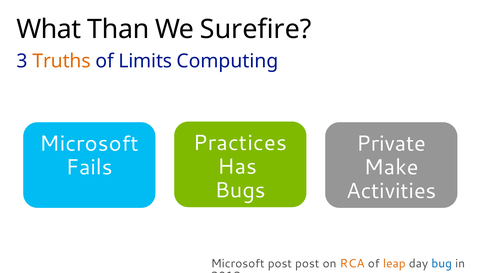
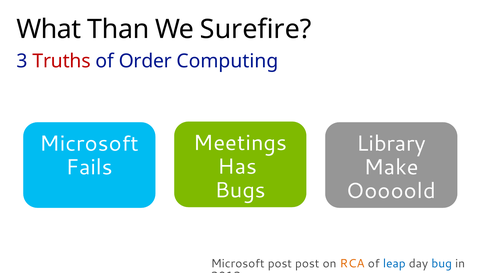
Truths colour: orange -> red (62, 61)
Limits: Limits -> Order (145, 61)
Practices: Practices -> Meetings (240, 143)
Private: Private -> Library (391, 144)
Activities: Activities -> Ooooold (391, 191)
leap colour: orange -> blue (394, 264)
